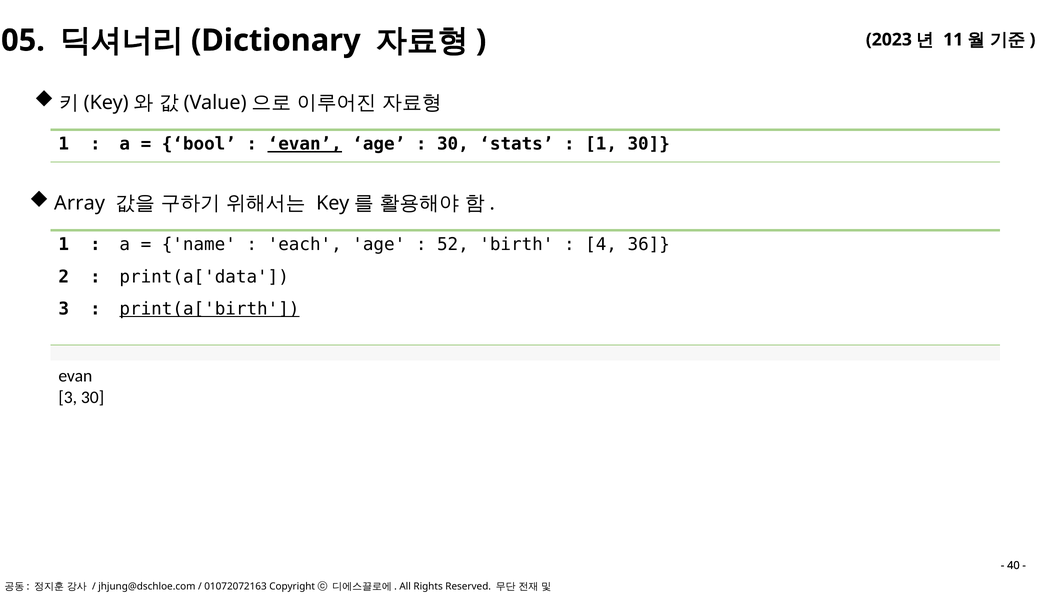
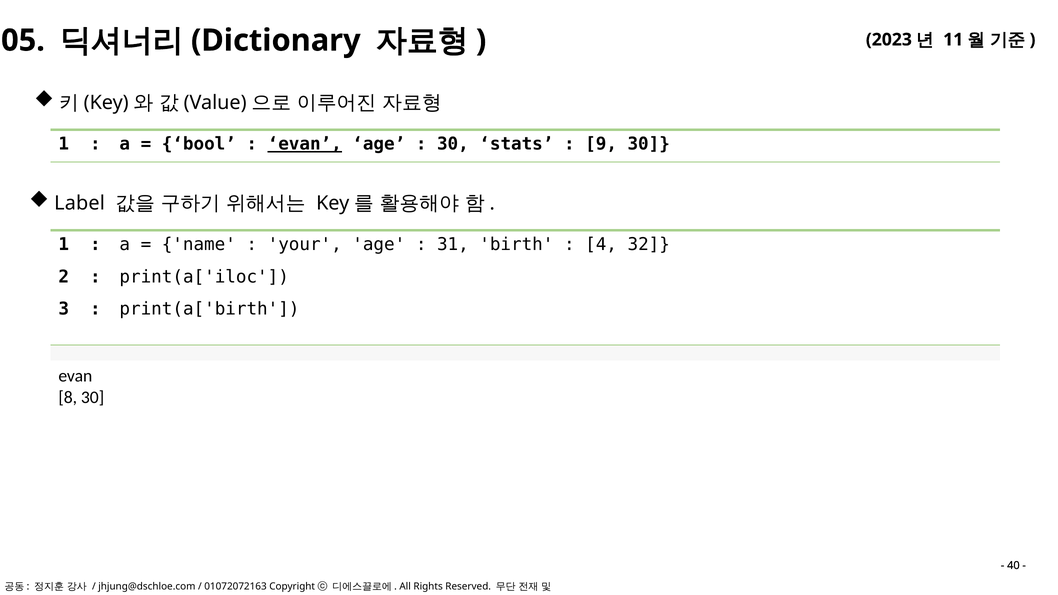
1: 1 -> 9 (601, 144)
Array: Array -> Label (80, 203)
each: each -> your (305, 245)
52: 52 -> 31 (453, 245)
36: 36 -> 32 (649, 245)
print(a['data: print(a['data -> print(a['iloc (204, 277)
print(a['birth underline: present -> none (209, 309)
3: 3 -> 8 (68, 397)
